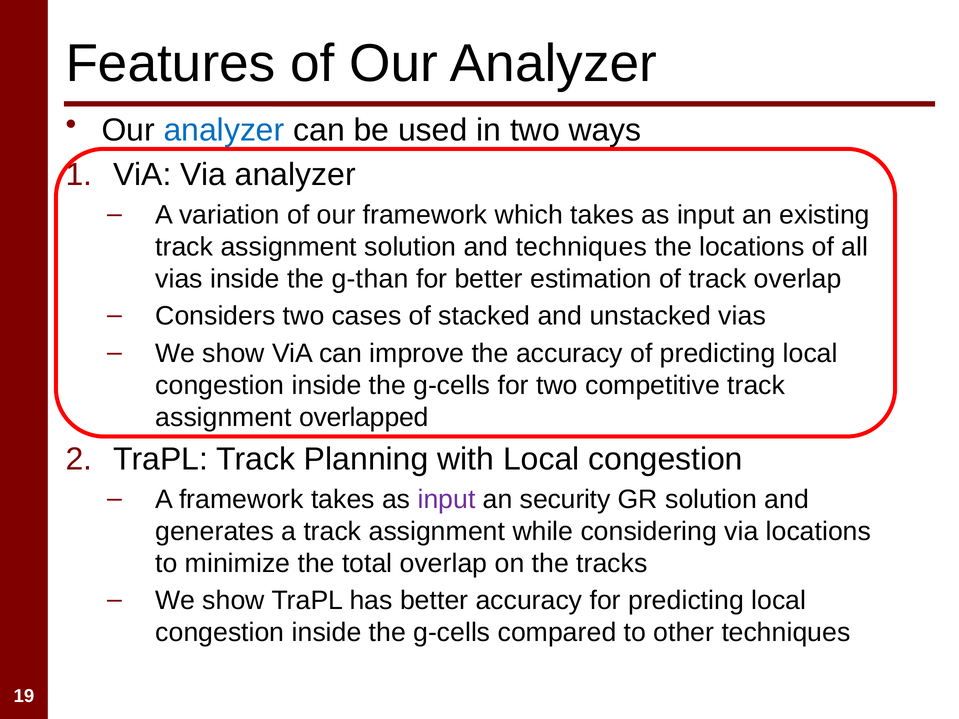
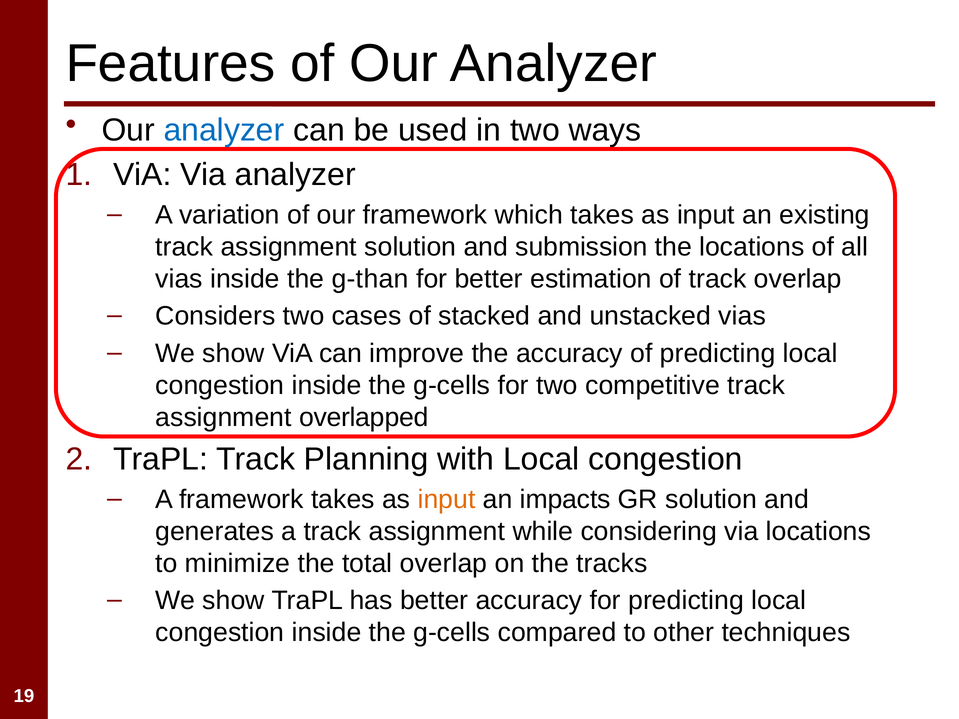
and techniques: techniques -> submission (582, 247)
input colour: purple -> orange (447, 500)
security: security -> impacts (565, 500)
